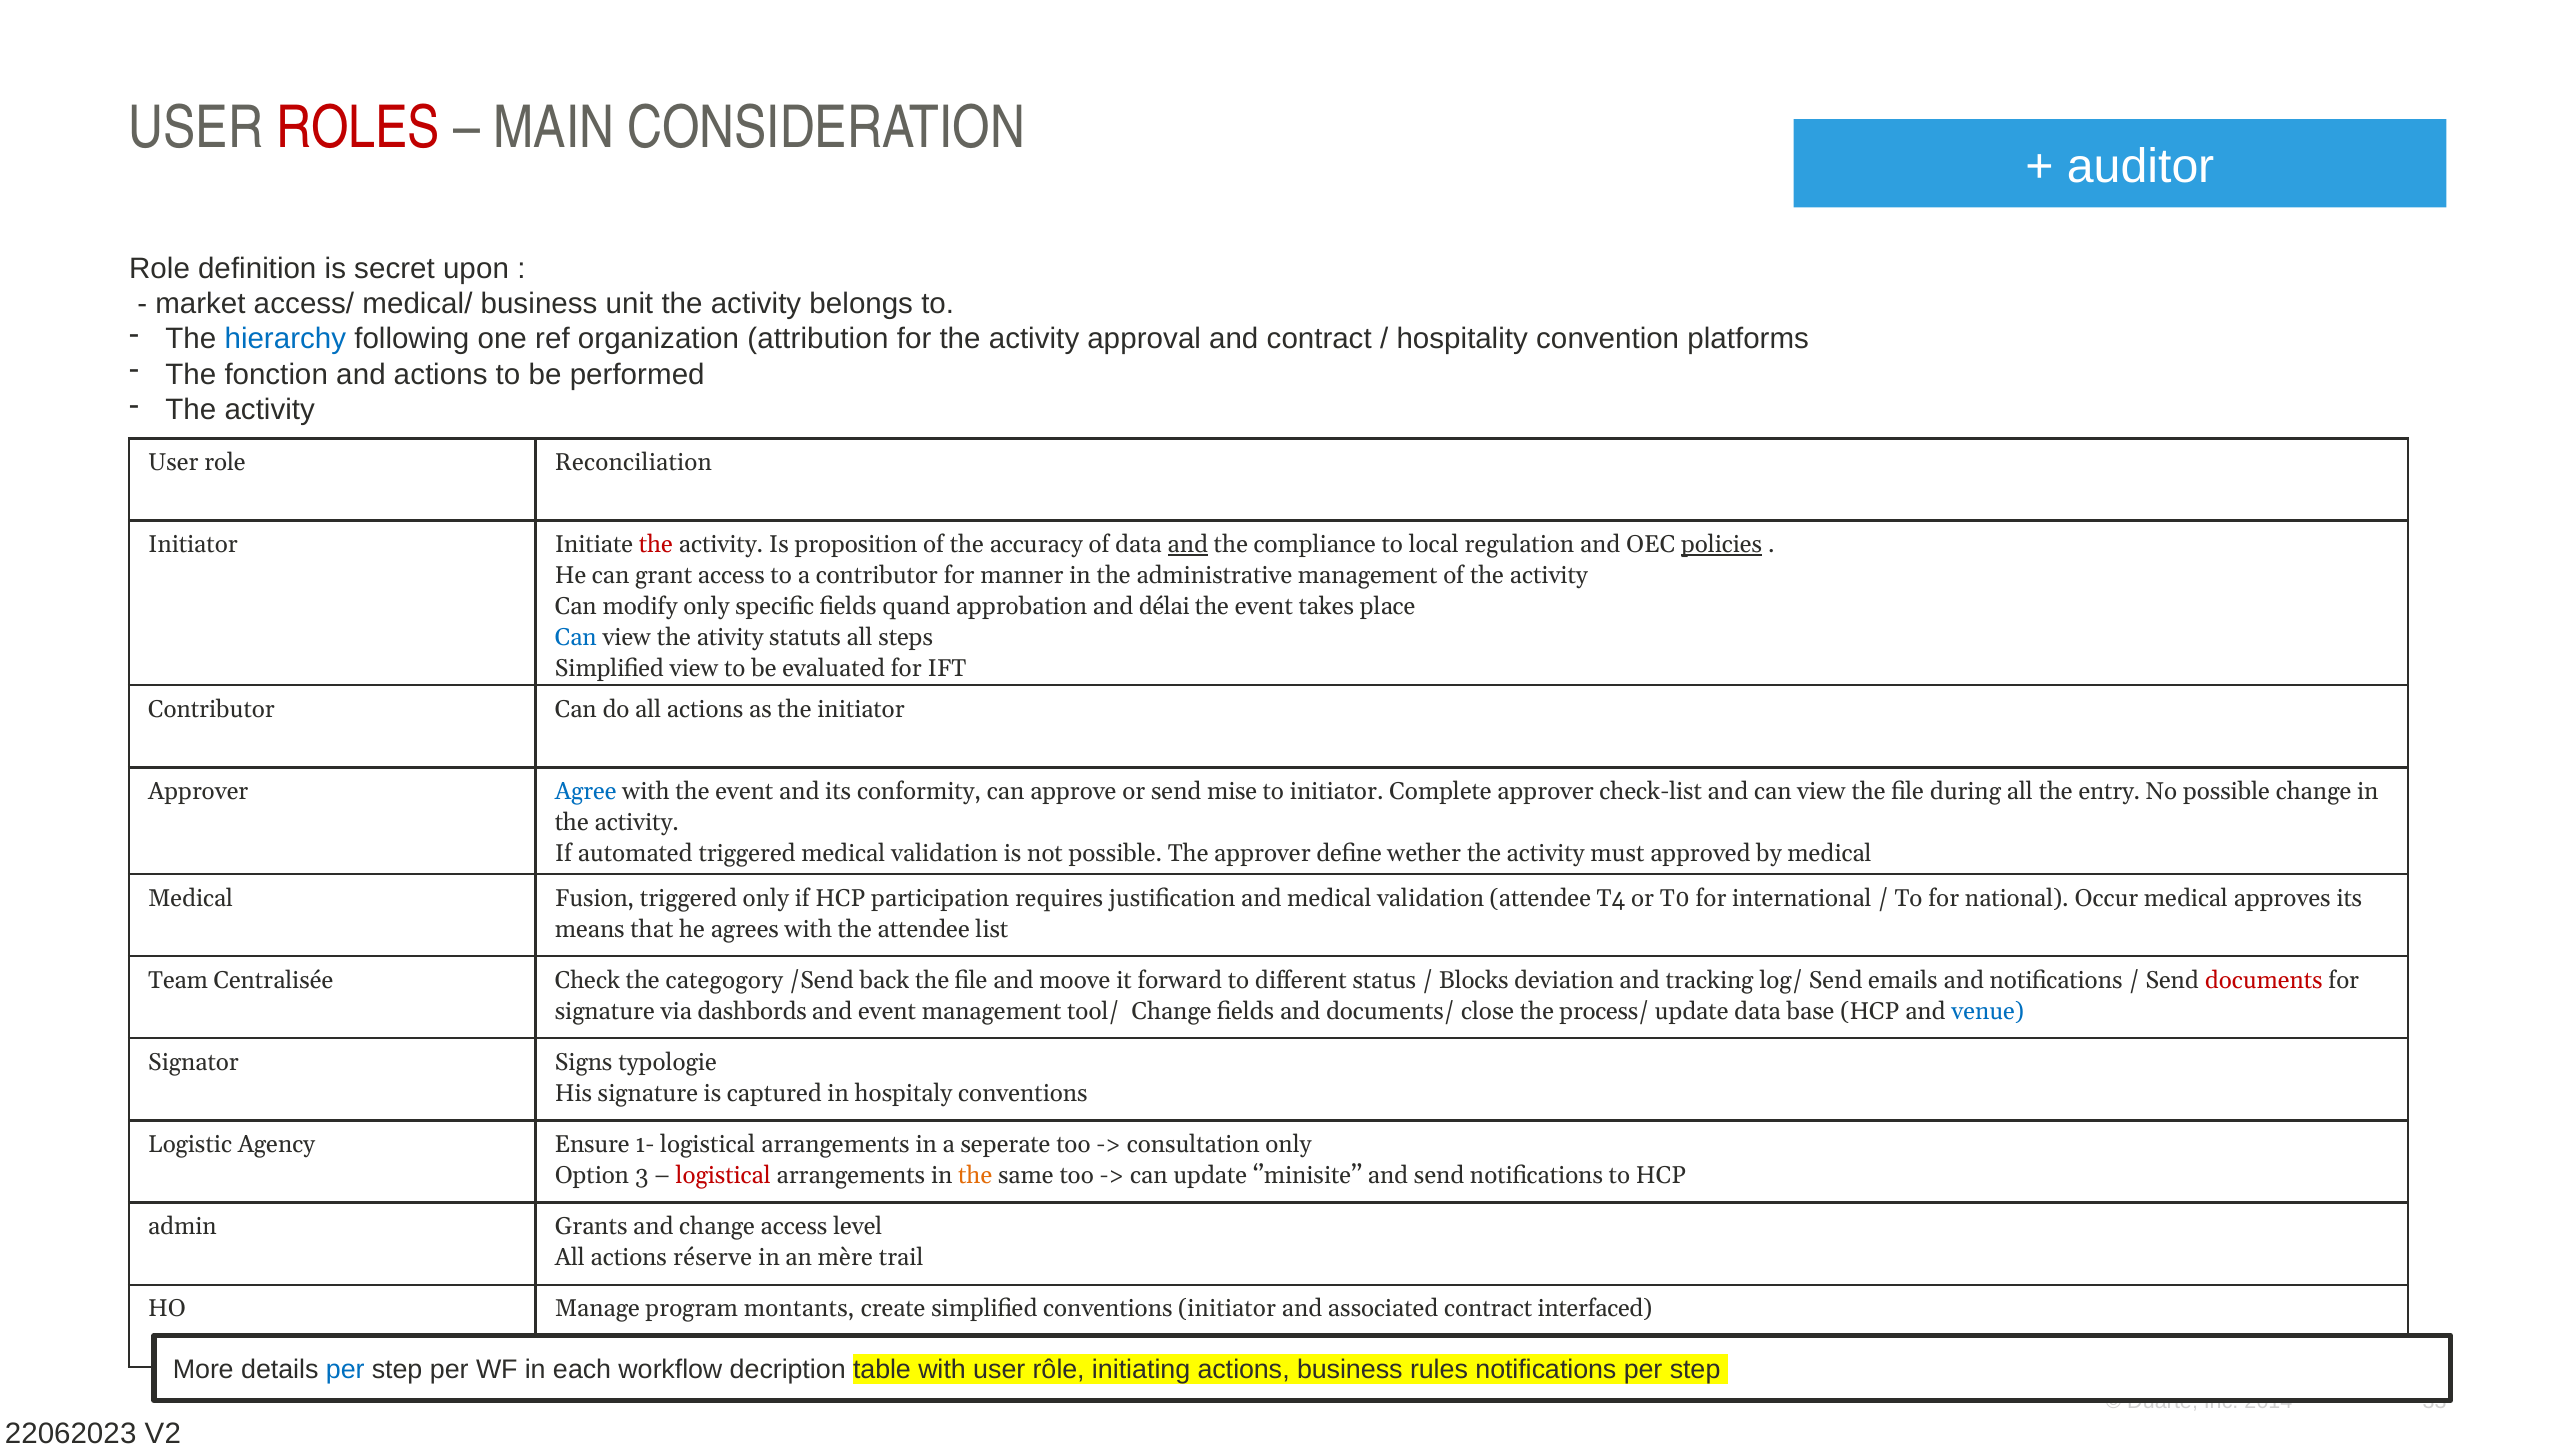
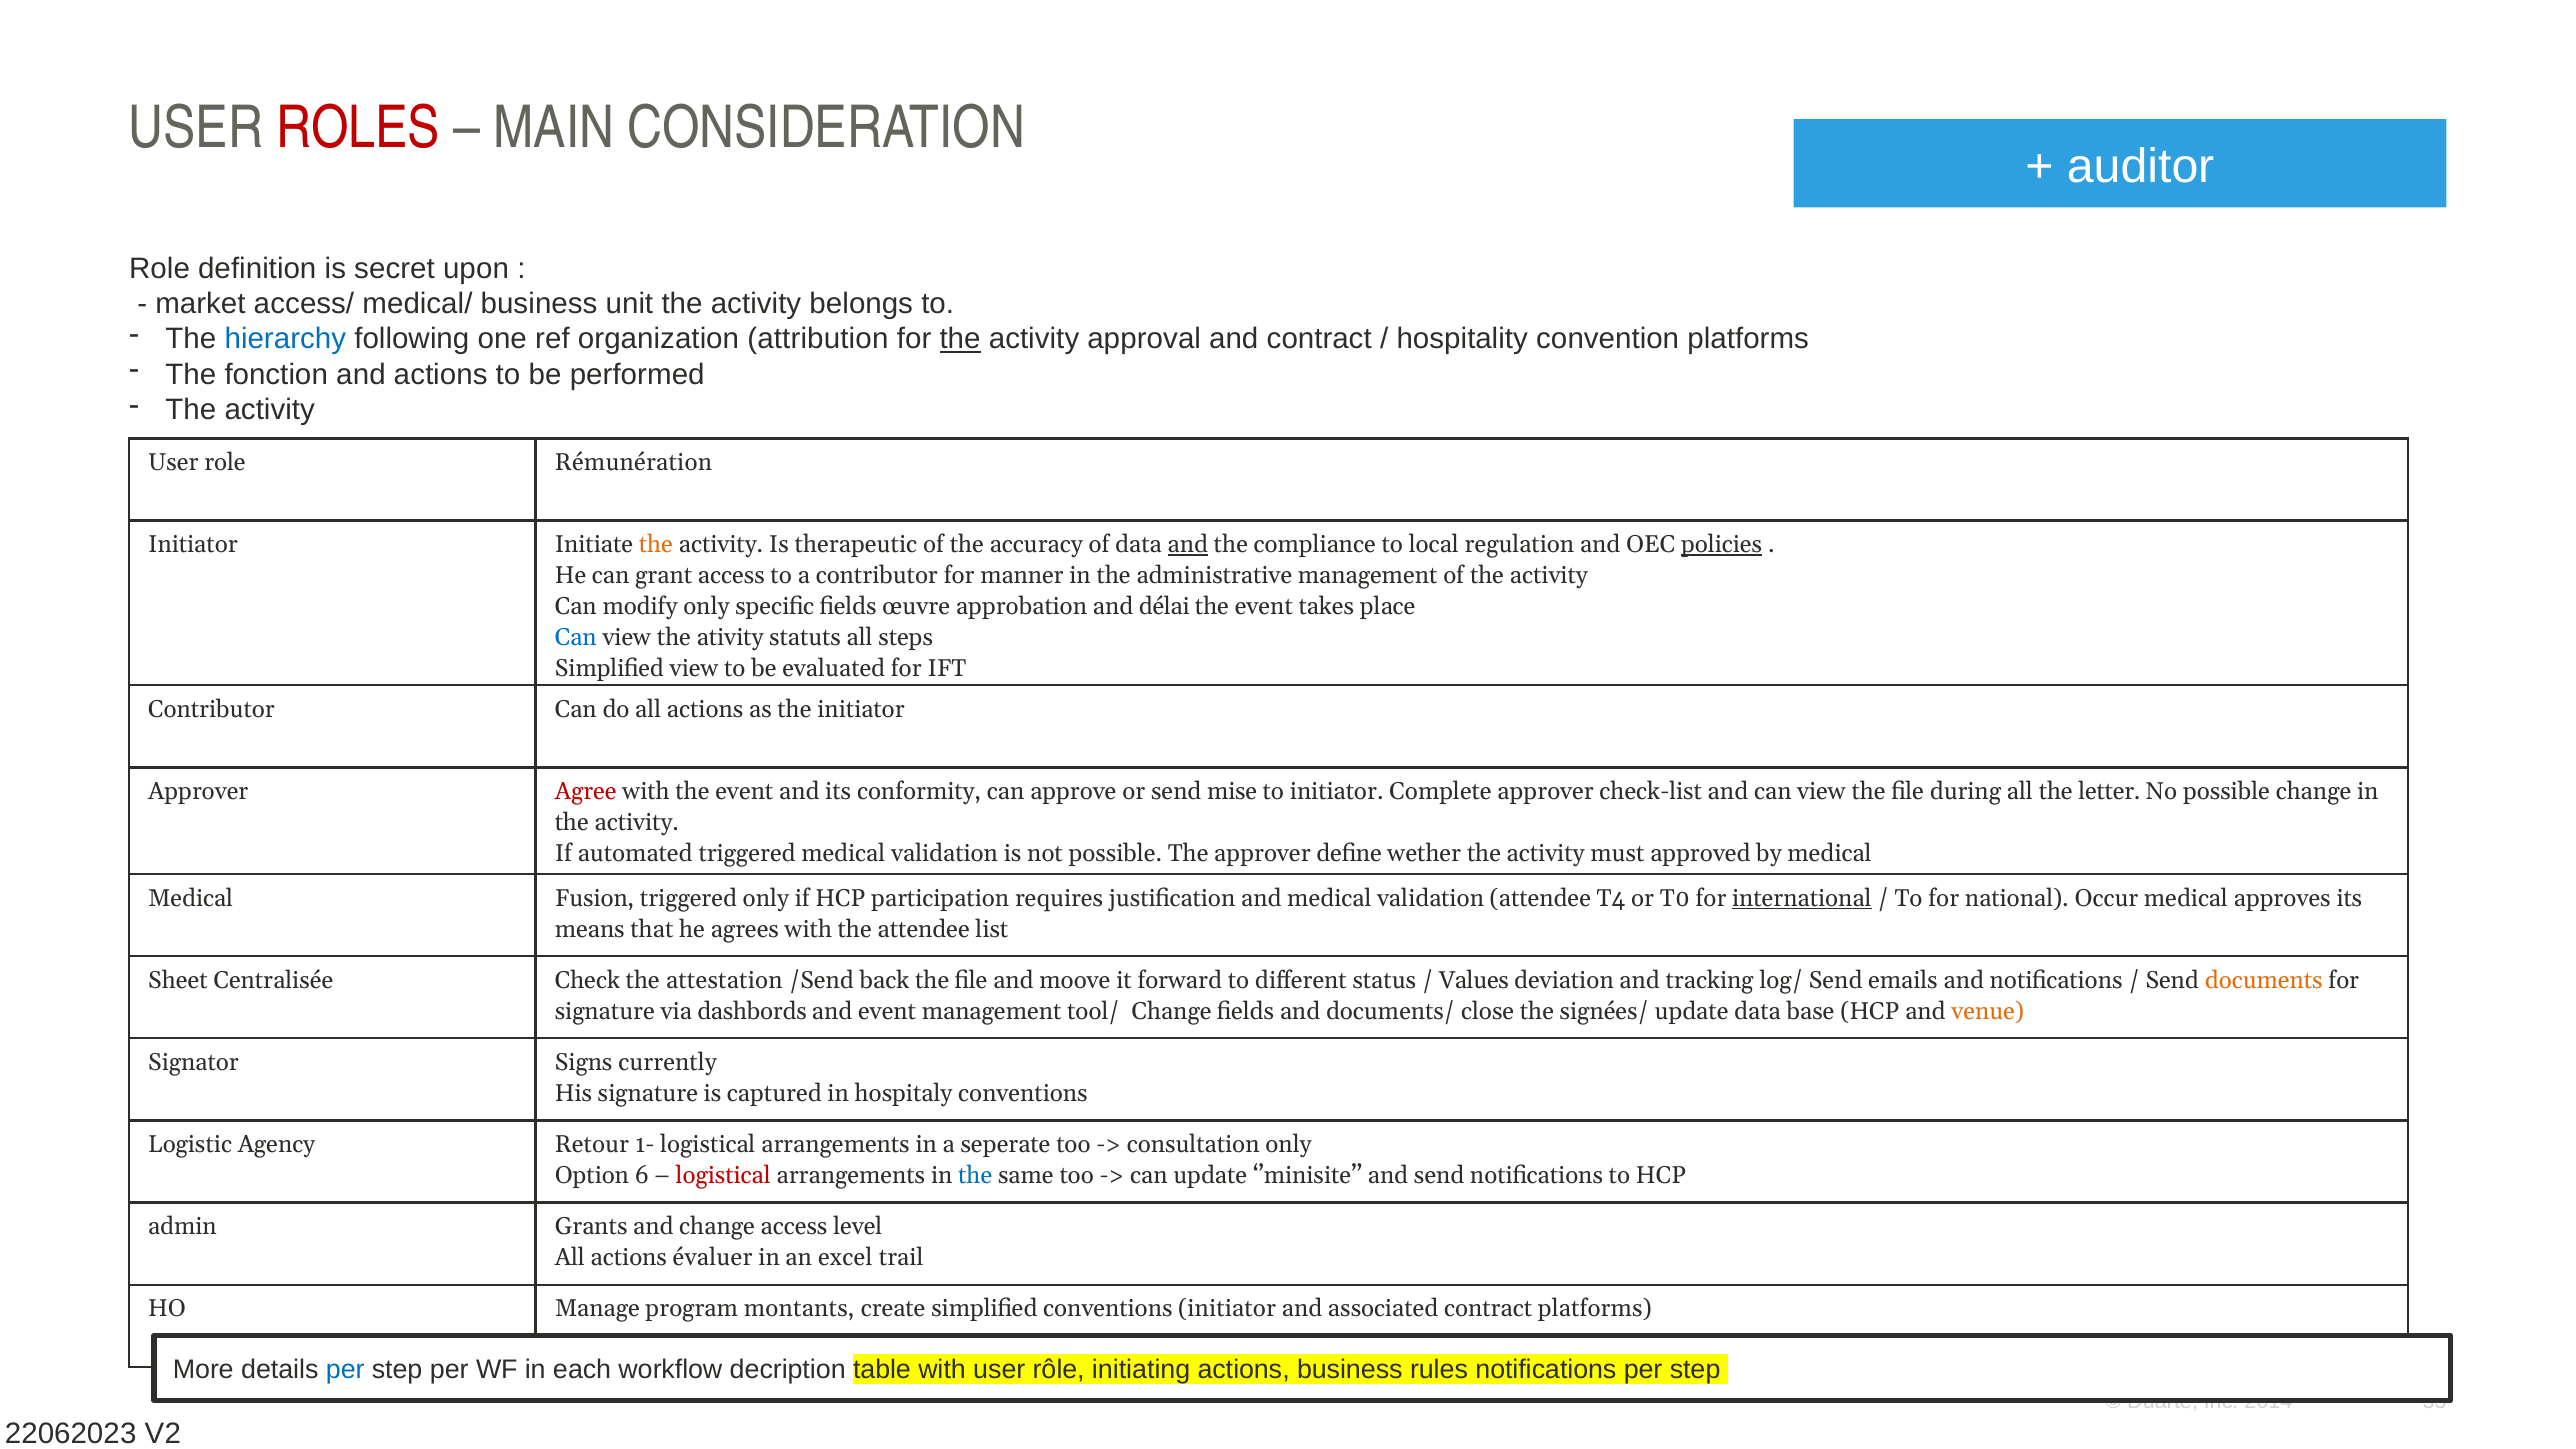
the underline: none -> present (960, 339)
Reconciliation: Reconciliation -> Rémunération (633, 463)
the colour: red -> orange (656, 545)
proposition: proposition -> therapeutic (856, 545)
quand: quand -> œuvre (916, 607)
Agree colour: blue -> red (586, 792)
entry: entry -> letter (2109, 792)
international underline: none -> present (1802, 898)
Team: Team -> Sheet (178, 980)
categogory: categogory -> attestation (724, 980)
Blocks: Blocks -> Values (1474, 980)
documents colour: red -> orange (2264, 980)
process/: process/ -> signées/ (1604, 1011)
venue colour: blue -> orange (1988, 1011)
typologie: typologie -> currently (668, 1062)
Ensure: Ensure -> Retour (592, 1145)
3: 3 -> 6 (642, 1175)
the colour: orange -> blue (975, 1175)
réserve: réserve -> évaluer (713, 1258)
mère: mère -> excel (845, 1258)
contract interfaced: interfaced -> platforms (1595, 1309)
